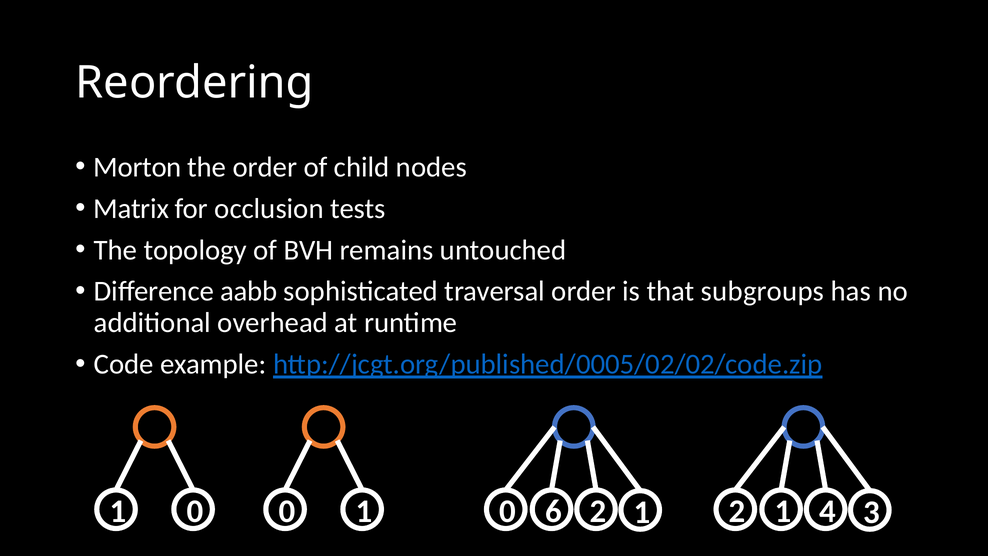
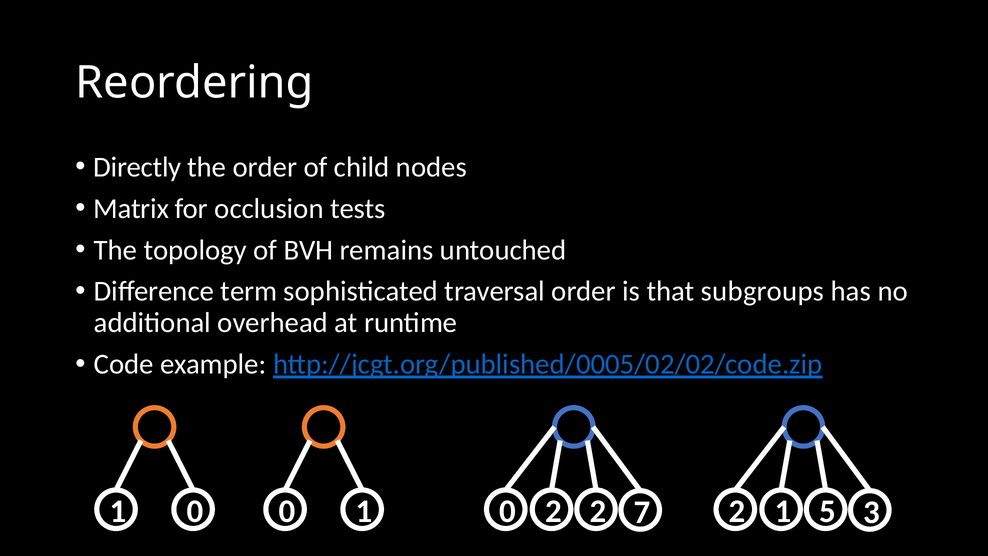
Morton: Morton -> Directly (137, 167)
aabb: aabb -> term (249, 291)
0 6: 6 -> 2 (554, 511)
1: 1 -> 7 (642, 512)
4: 4 -> 5 (828, 511)
